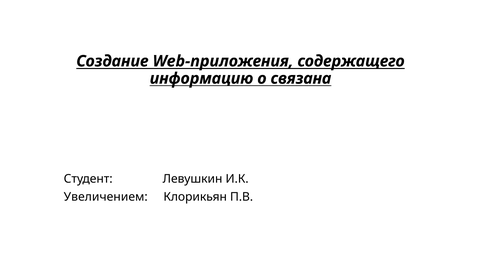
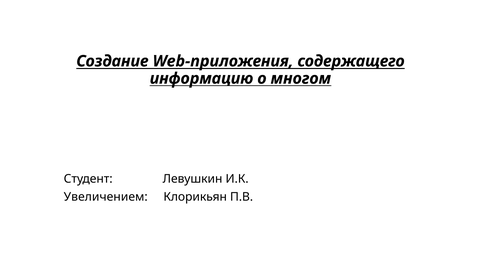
связана: связана -> многом (301, 79)
